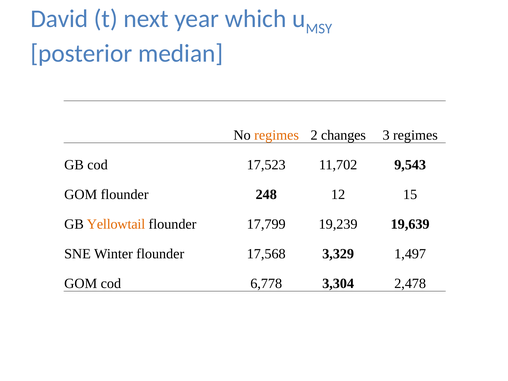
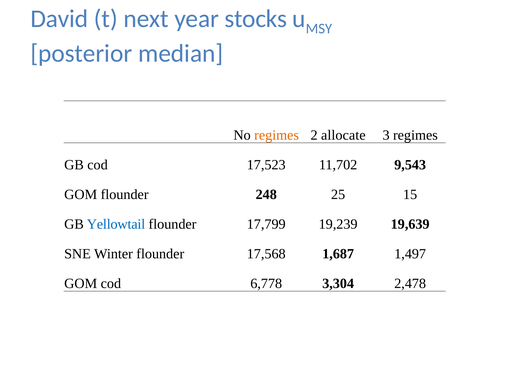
which: which -> stocks (256, 19)
changes: changes -> allocate (343, 135)
12: 12 -> 25 (338, 195)
Yellowtail colour: orange -> blue (116, 224)
3,329: 3,329 -> 1,687 (338, 254)
